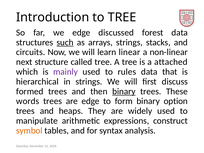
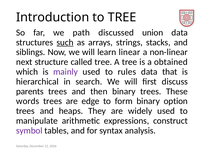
we edge: edge -> path (81, 33)
forest: forest -> union (153, 33)
circuits: circuits -> siblings (31, 52)
attached: attached -> obtained (171, 62)
in strings: strings -> search (89, 82)
formed: formed -> parents (30, 91)
binary underline: present -> none (124, 91)
symbol colour: orange -> purple (29, 131)
